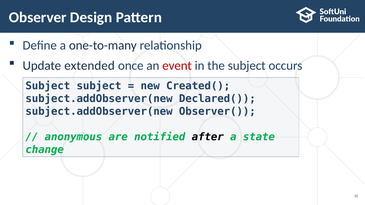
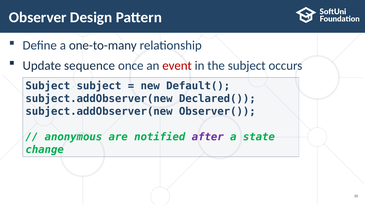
extended: extended -> sequence (89, 66)
Created(: Created( -> Default( (198, 86)
after colour: black -> purple (208, 137)
